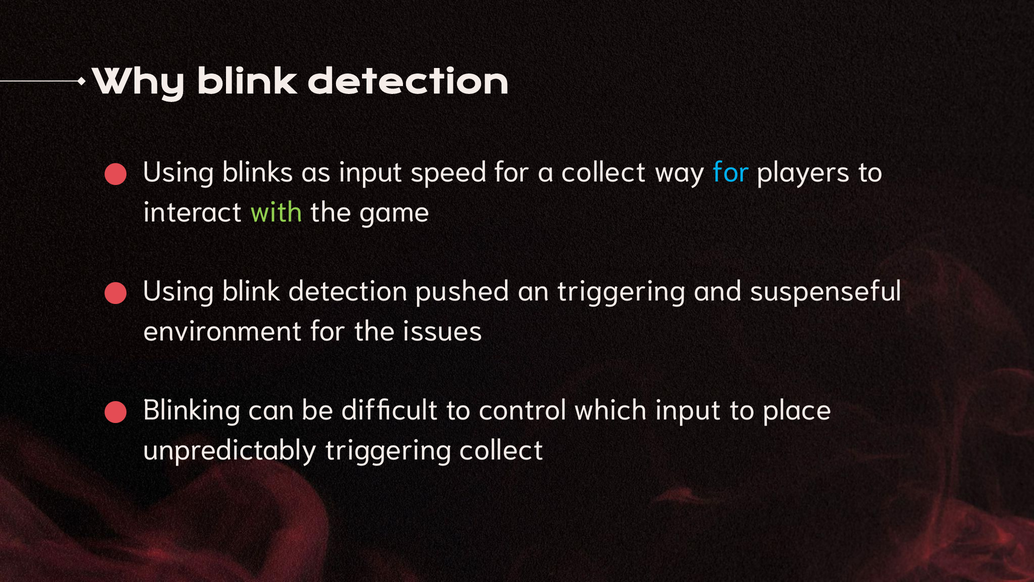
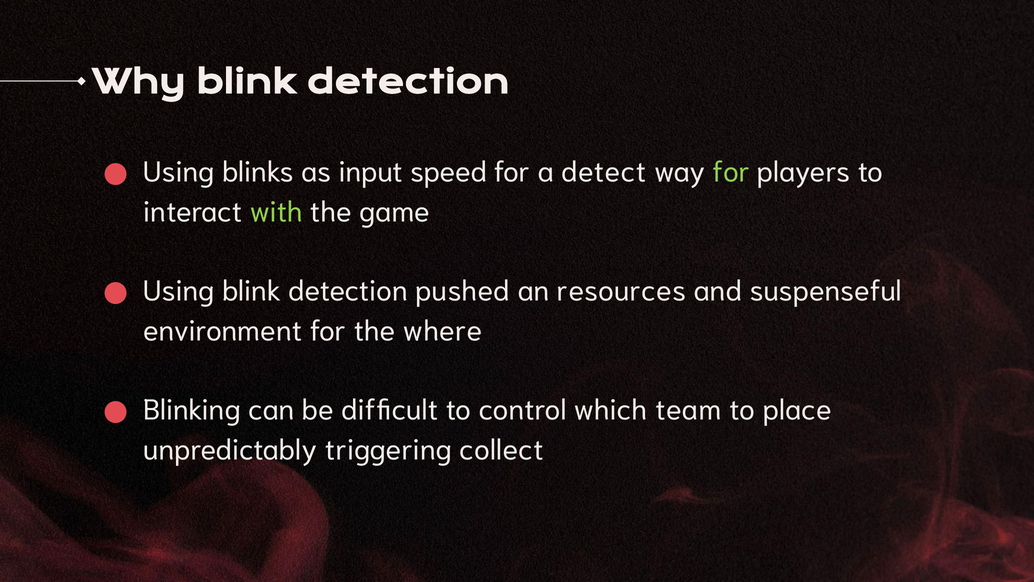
a collect: collect -> detect (604, 172)
for colour: light blue -> light green (731, 172)
an triggering: triggering -> resources (622, 291)
issues: issues -> where (443, 331)
which input: input -> team (688, 410)
